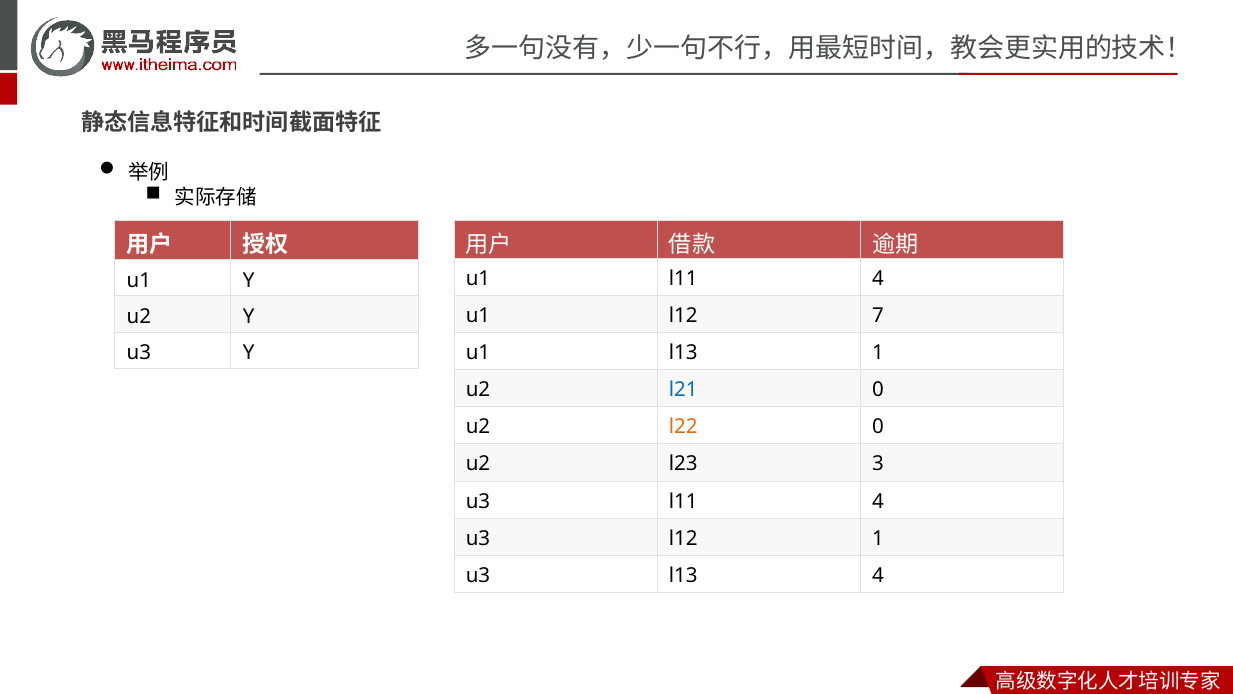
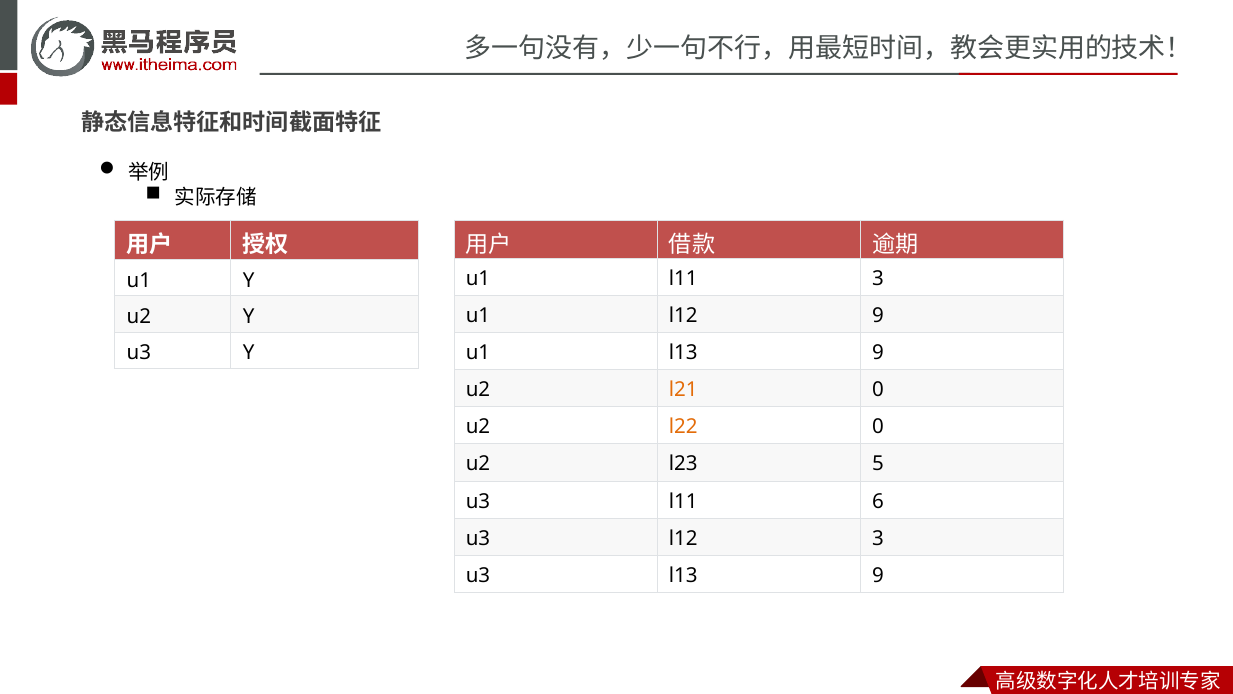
u1 l11 4: 4 -> 3 (878, 279)
l12 7: 7 -> 9 (878, 316)
u1 l13 1: 1 -> 9 (878, 353)
l21 colour: blue -> orange (683, 390)
3: 3 -> 5 (878, 464)
u3 l11 4: 4 -> 6 (878, 501)
l12 1: 1 -> 3 (878, 538)
u3 l13 4: 4 -> 9 (878, 575)
